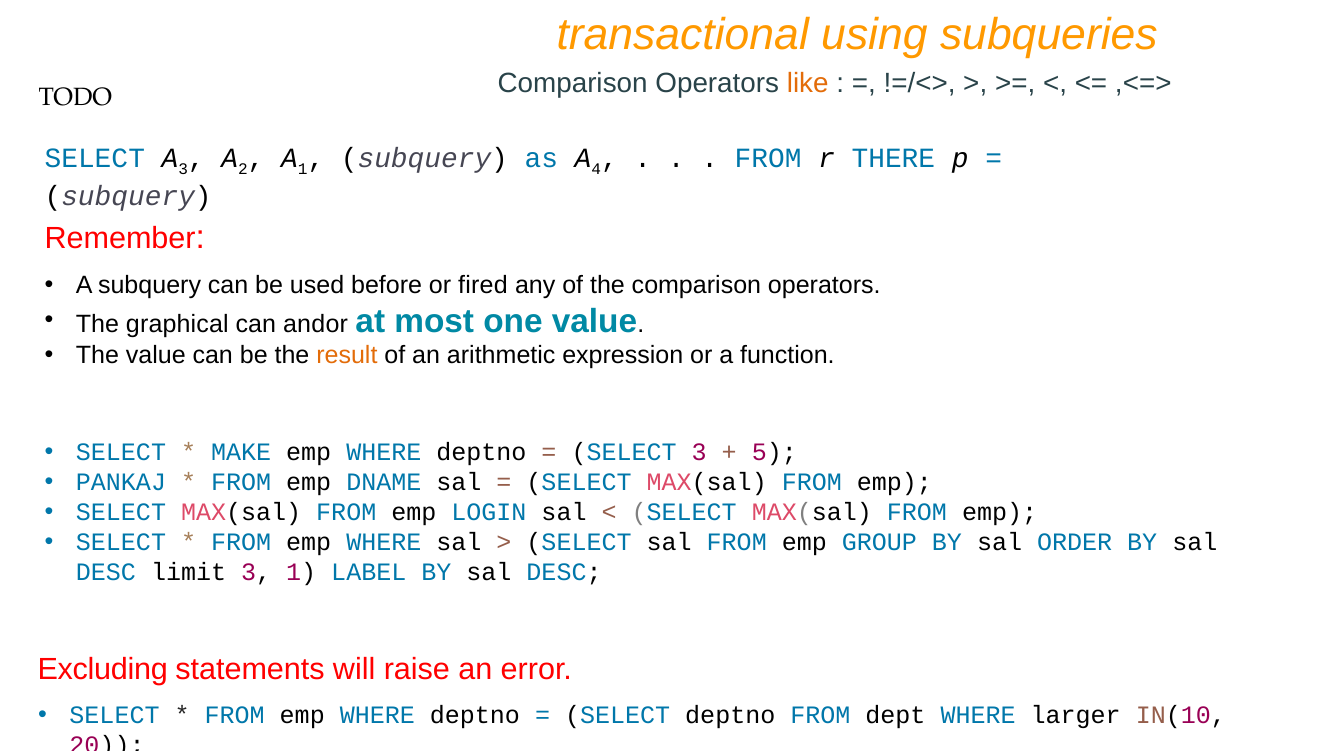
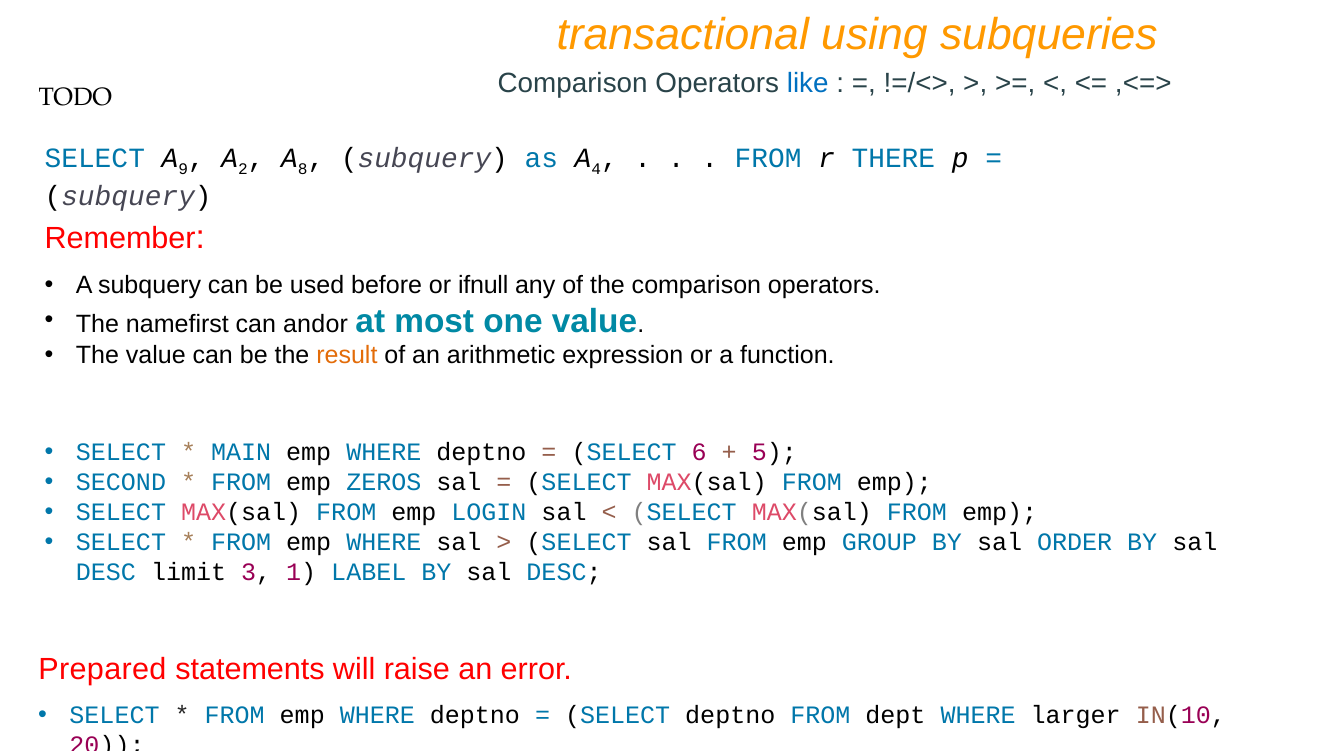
like colour: orange -> blue (808, 83)
A 3: 3 -> 9 (183, 169)
A 1: 1 -> 8 (303, 169)
fired: fired -> ifnull (483, 285)
graphical: graphical -> namefirst (177, 324)
MAKE: MAKE -> MAIN (241, 453)
SELECT 3: 3 -> 6 (699, 453)
PANKAJ: PANKAJ -> SECOND (121, 483)
DNAME: DNAME -> ZEROS (384, 483)
Excluding: Excluding -> Prepared (102, 669)
